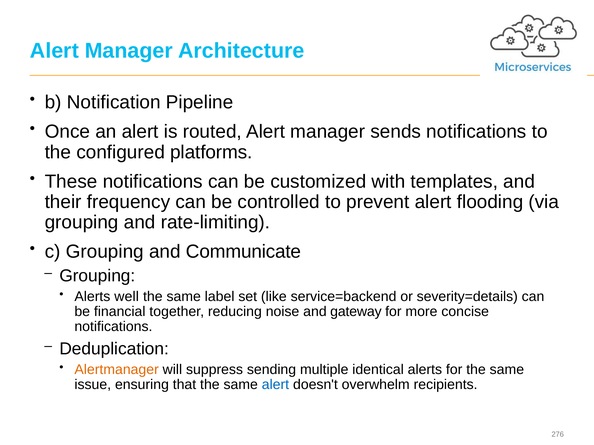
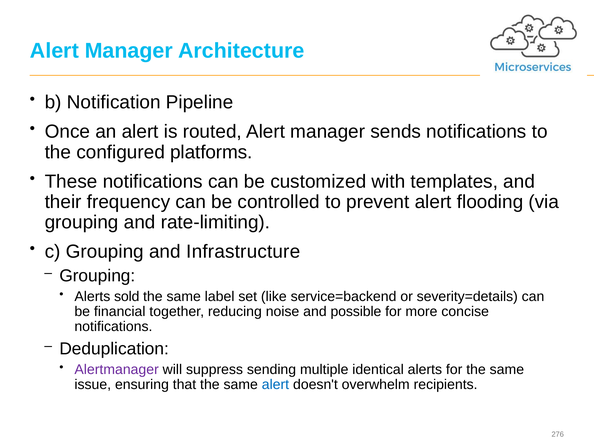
Communicate: Communicate -> Infrastructure (243, 252)
well: well -> sold (127, 297)
gateway: gateway -> possible (356, 312)
Alertmanager colour: orange -> purple (117, 370)
